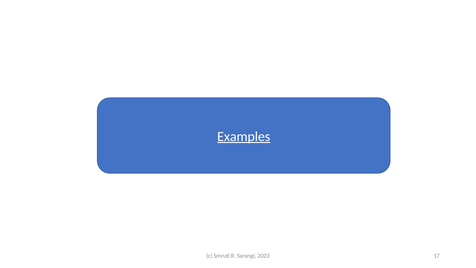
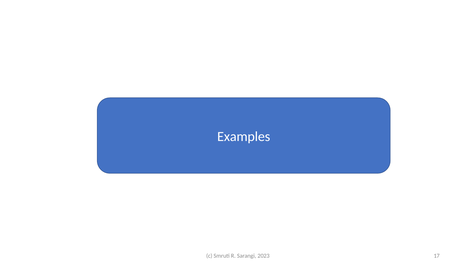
Examples underline: present -> none (244, 136)
